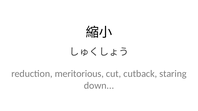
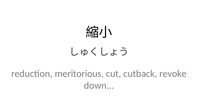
staring: staring -> revoke (173, 74)
